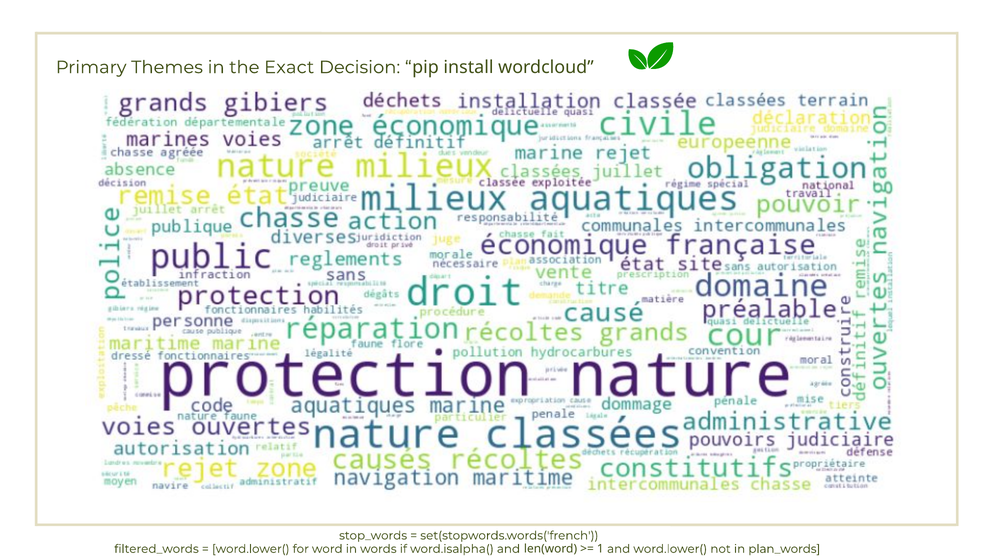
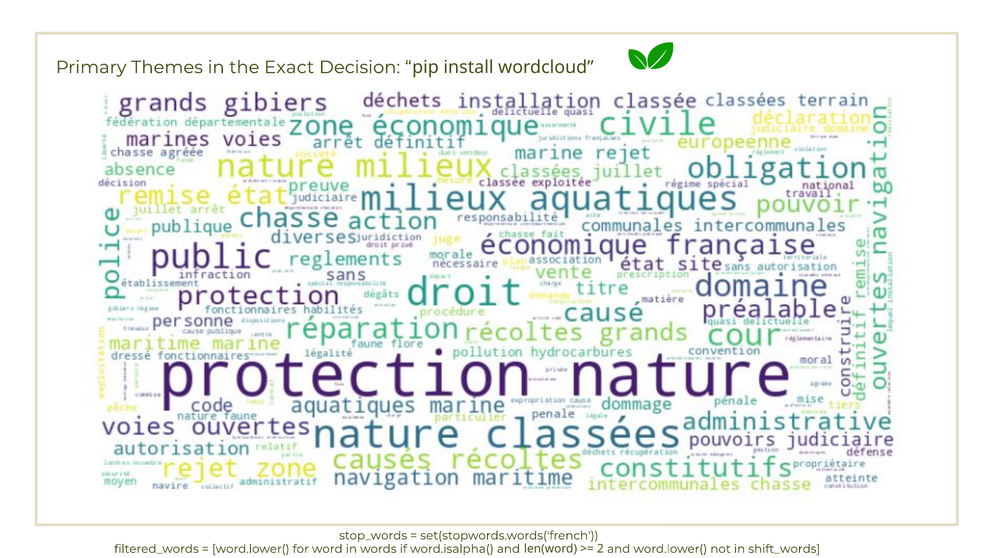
1: 1 -> 2 (600, 549)
plan_words: plan_words -> shift_words (784, 549)
